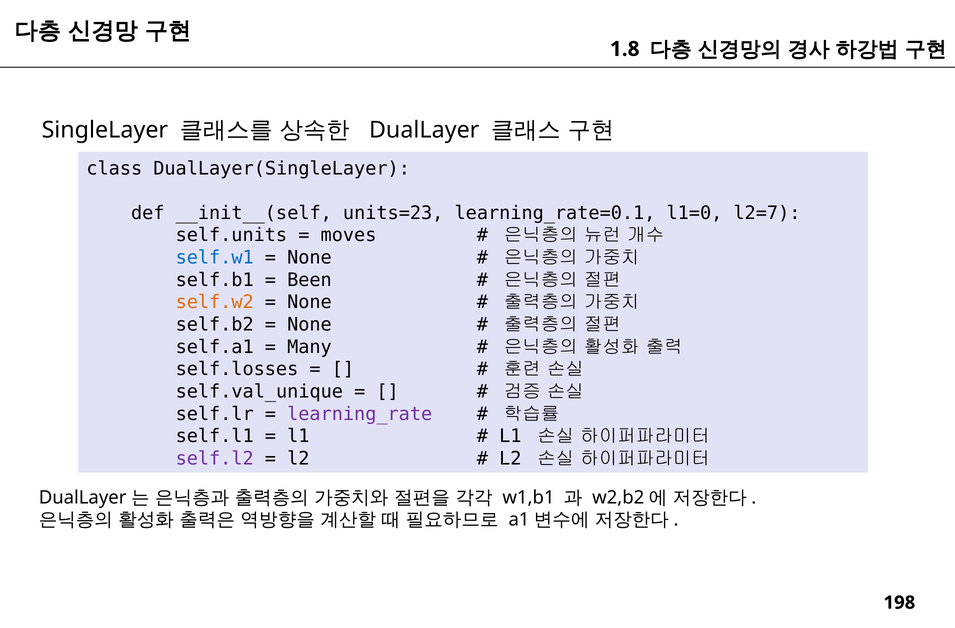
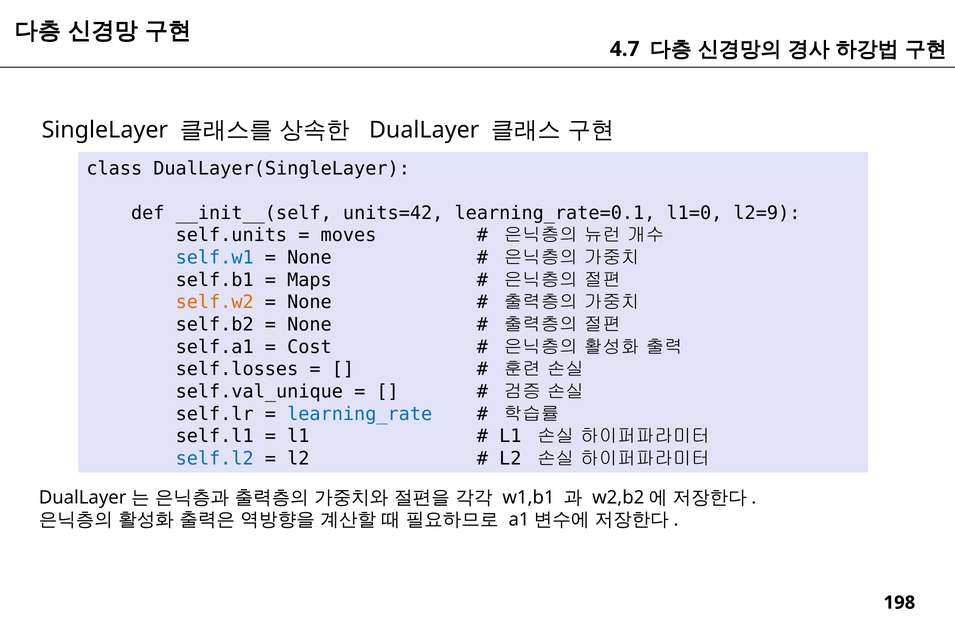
1.8: 1.8 -> 4.7 (625, 49)
units=23: units=23 -> units=42 (393, 213)
l2=7: l2=7 -> l2=9 (767, 213)
Been: Been -> Maps (309, 280)
Many: Many -> Cost (309, 347)
learning_rate colour: purple -> blue (360, 413)
self.l2 colour: purple -> blue (215, 458)
